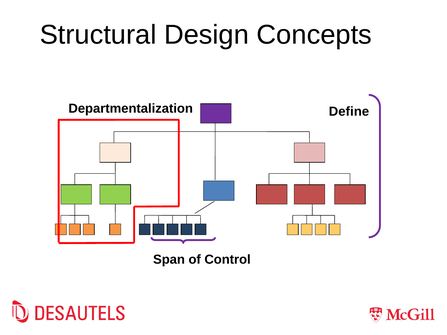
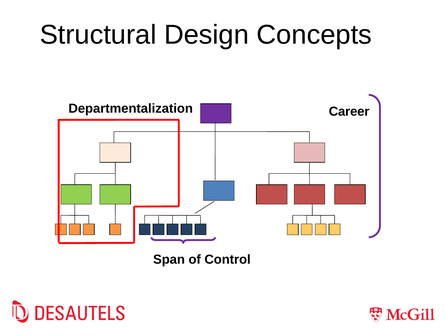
Define: Define -> Career (349, 112)
